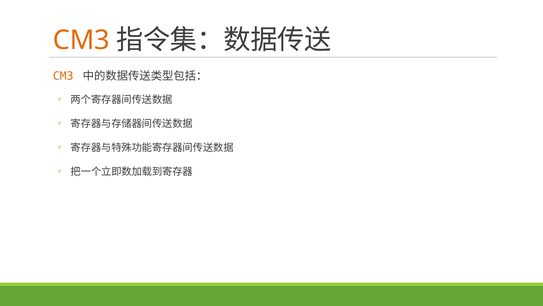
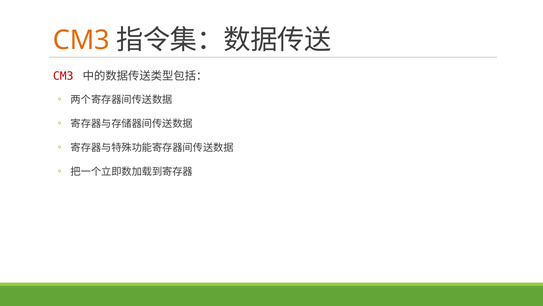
CM3 colour: orange -> red (63, 76)
